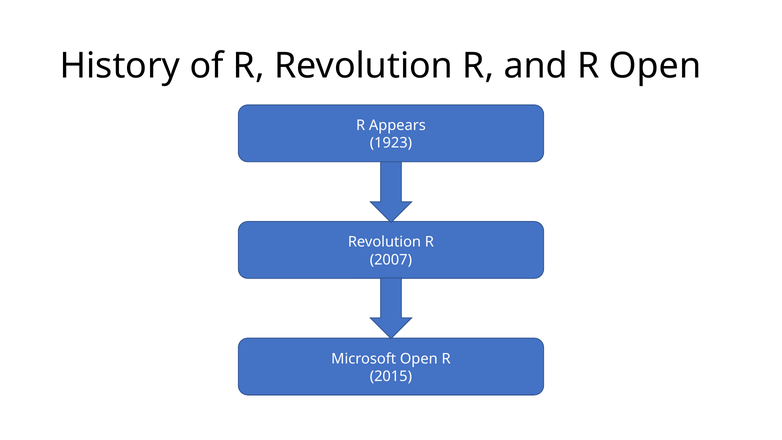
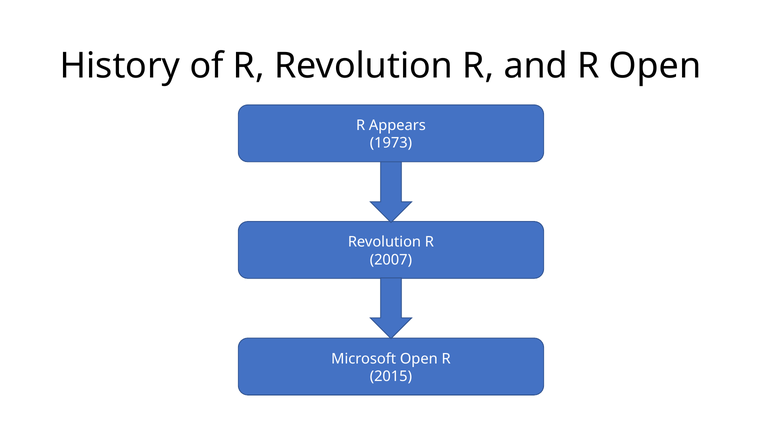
1923: 1923 -> 1973 (391, 143)
